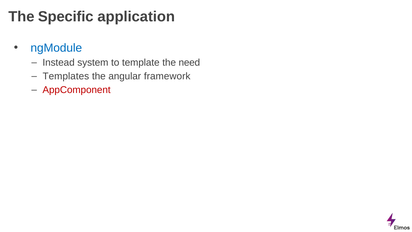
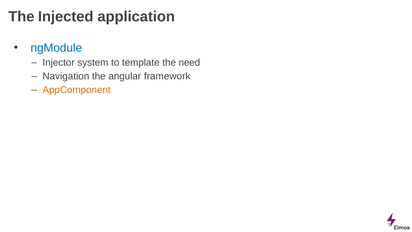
Specific: Specific -> Injected (66, 17)
Instead: Instead -> Injector (59, 63)
Templates: Templates -> Navigation (66, 76)
AppComponent colour: red -> orange (77, 90)
